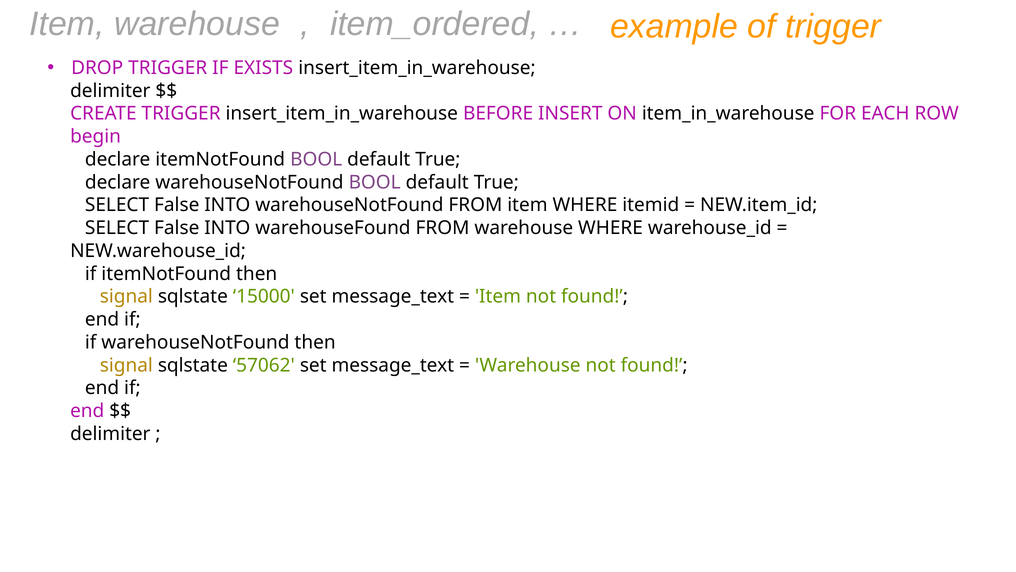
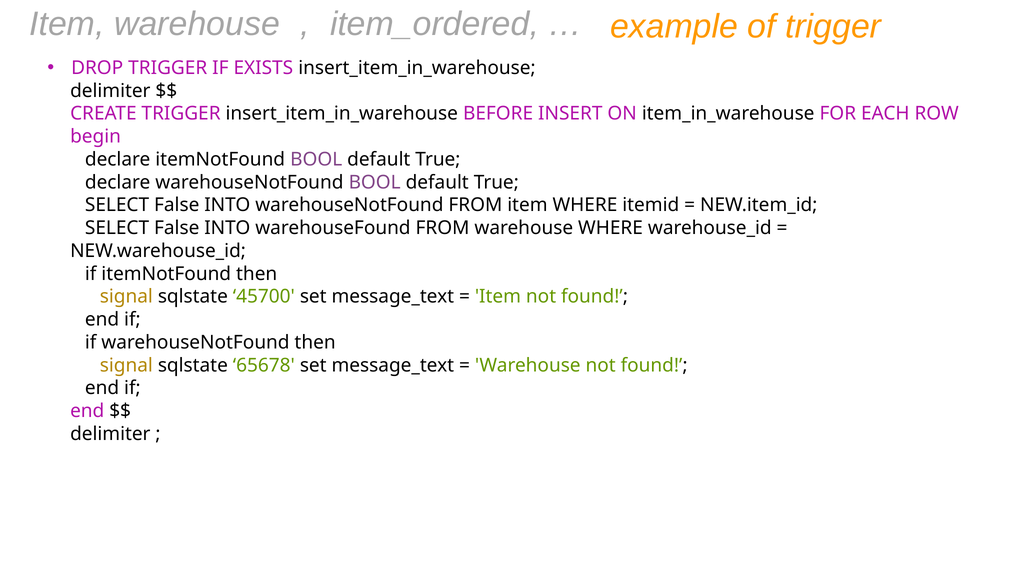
15000: 15000 -> 45700 (264, 296)
57062: 57062 -> 65678 (264, 365)
